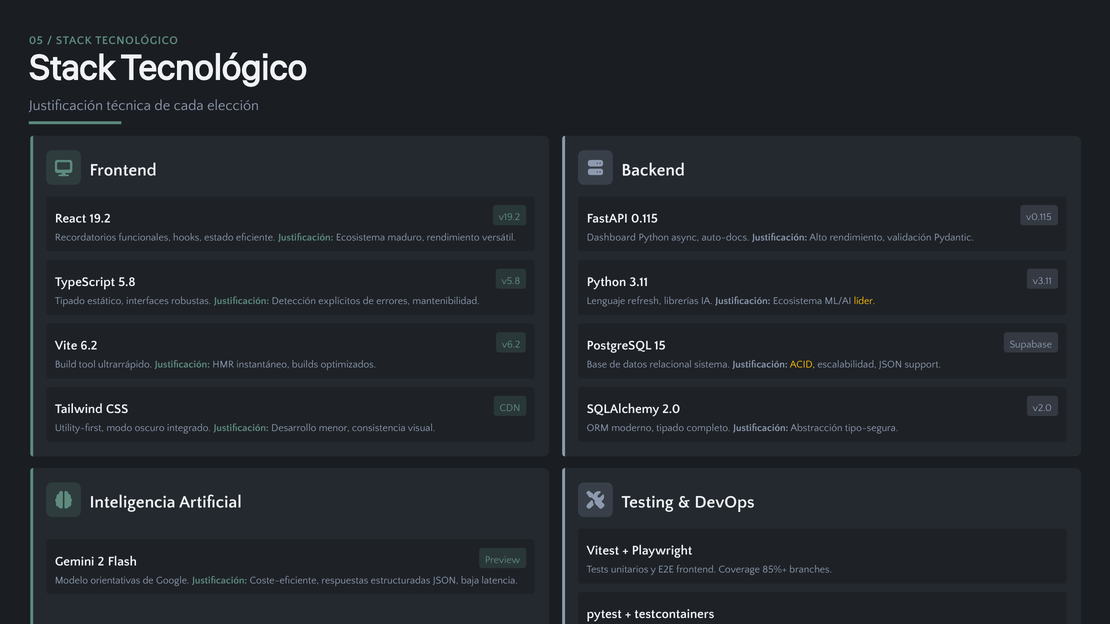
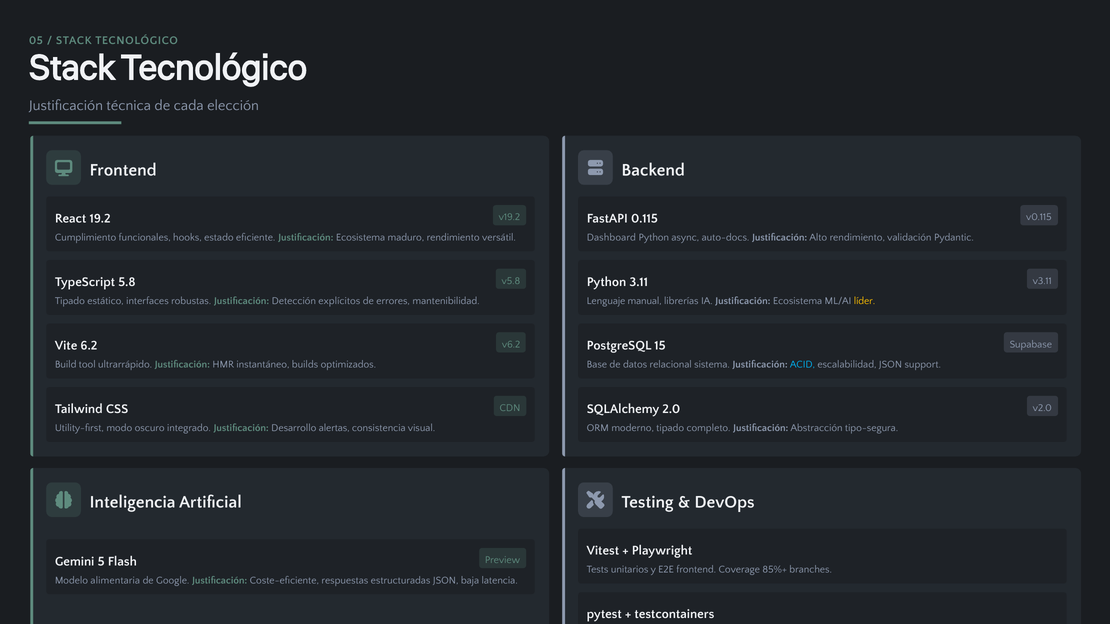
Recordatorios: Recordatorios -> Cumplimiento (86, 237)
refresh: refresh -> manual (645, 301)
ACID colour: yellow -> light blue (802, 365)
menor: menor -> alertas (334, 428)
2: 2 -> 5 (101, 562)
orientativas: orientativas -> alimentaria (115, 581)
